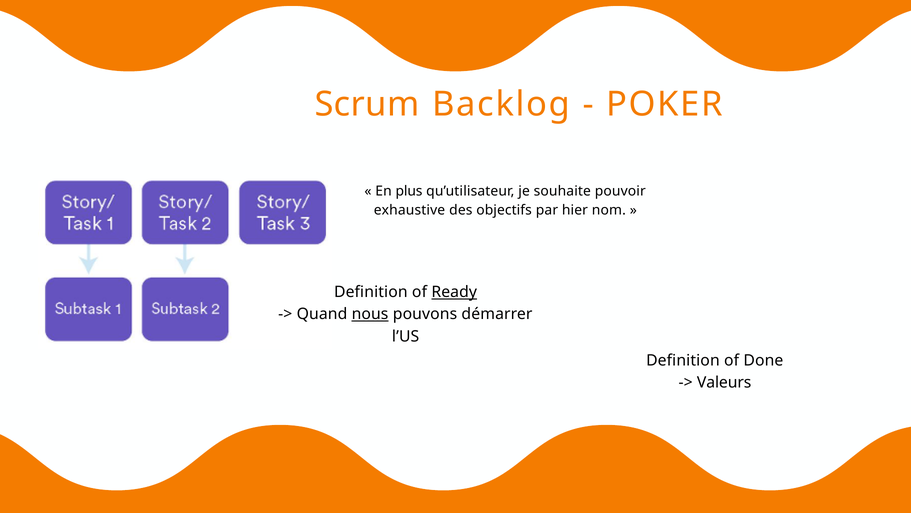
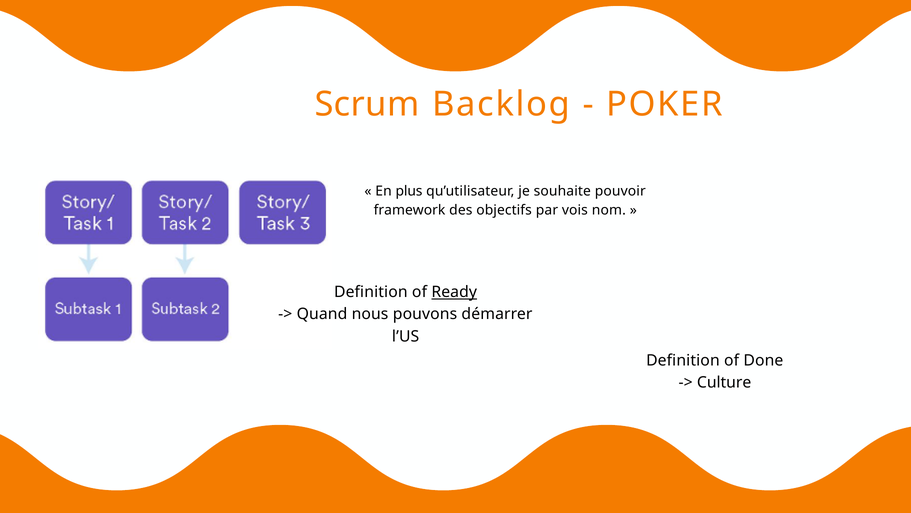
exhaustive: exhaustive -> framework (410, 210)
hier: hier -> vois (575, 210)
nous underline: present -> none (370, 314)
Valeurs: Valeurs -> Culture (724, 382)
